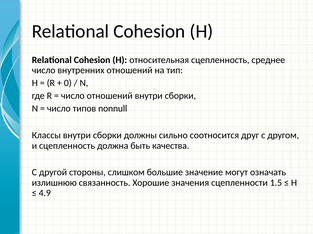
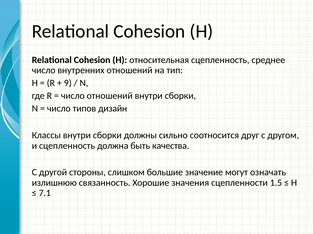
0: 0 -> 9 (68, 83)
nonnull: nonnull -> дизайн (113, 109)
4.9: 4.9 -> 7.1 (45, 194)
